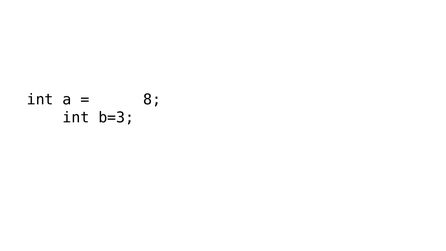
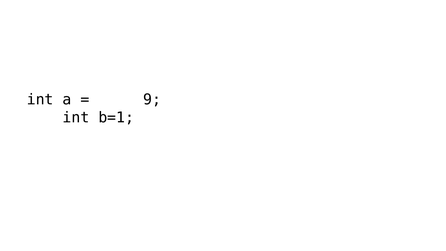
8: 8 -> 9 (152, 100)
b=3: b=3 -> b=1 (116, 118)
